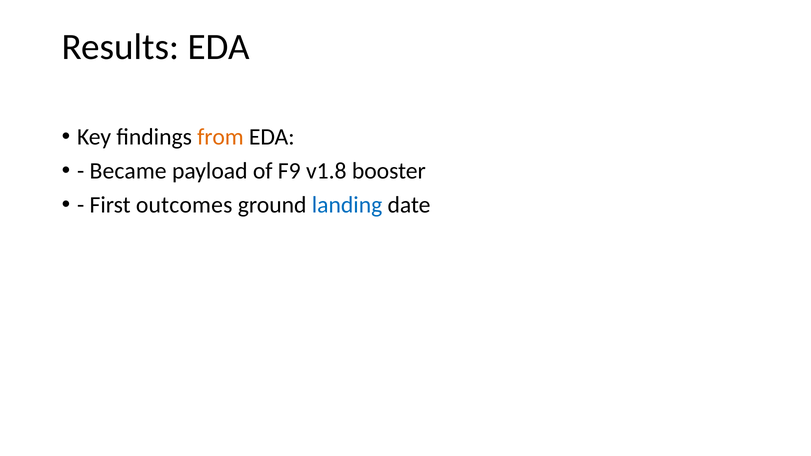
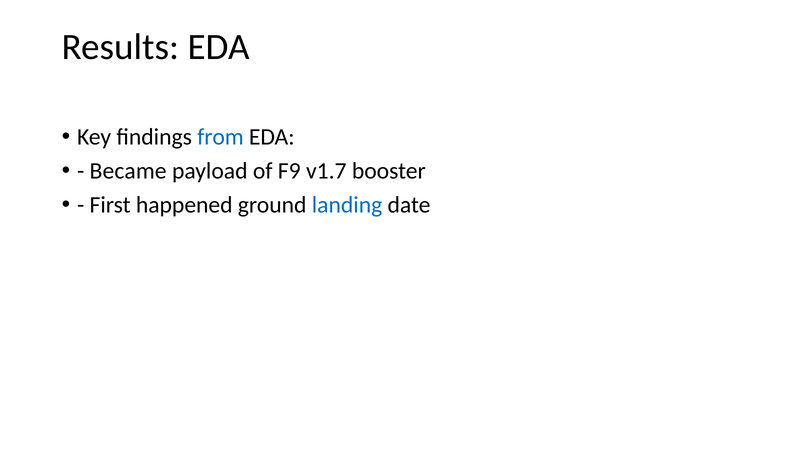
from colour: orange -> blue (220, 137)
v1.8: v1.8 -> v1.7 (326, 171)
outcomes: outcomes -> happened (184, 205)
